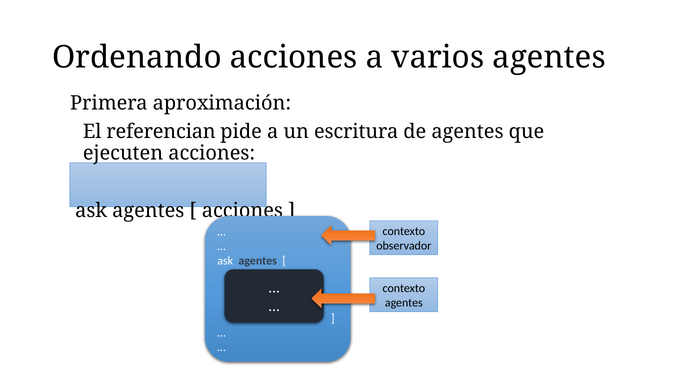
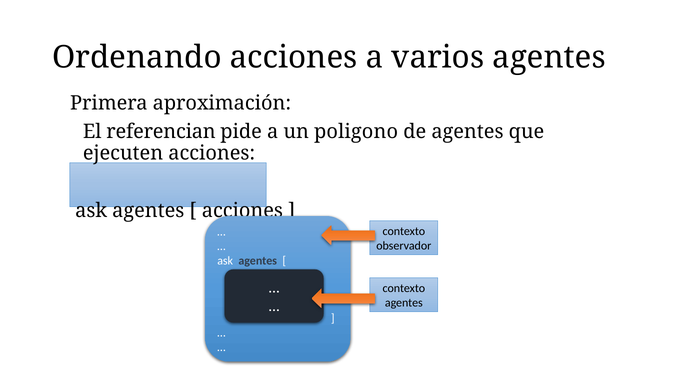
escritura: escritura -> poligono (356, 132)
